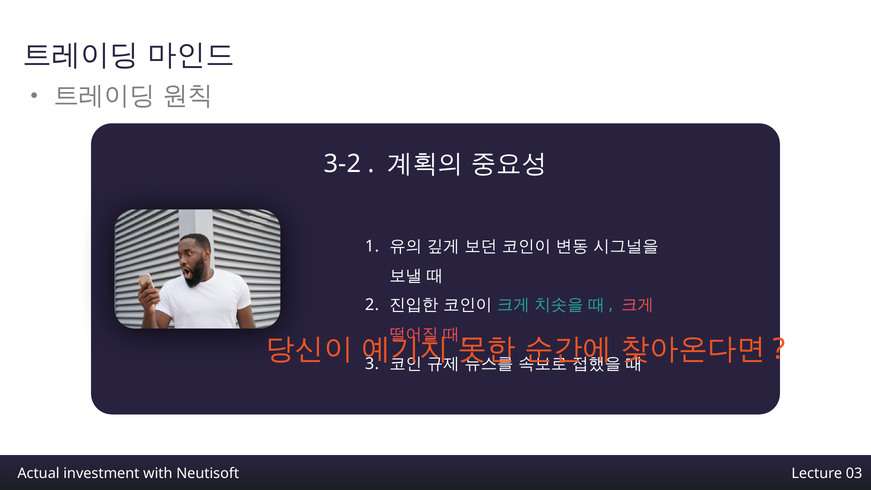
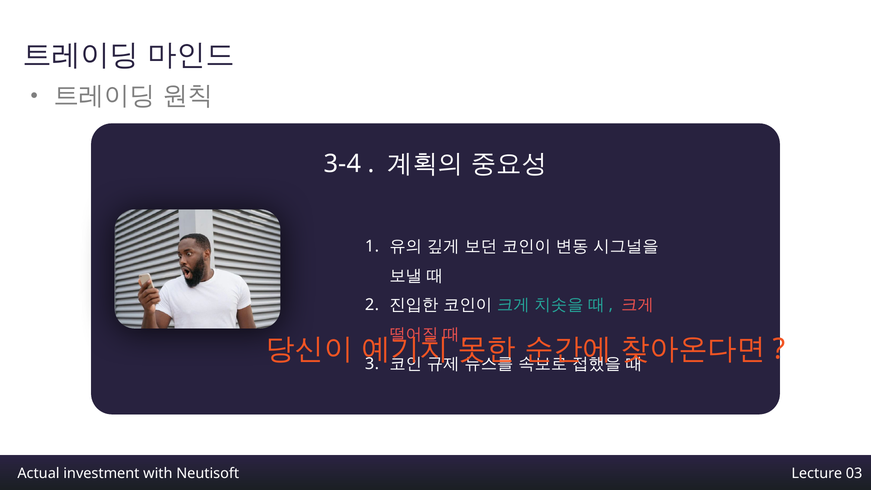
3-2: 3-2 -> 3-4 (343, 164)
